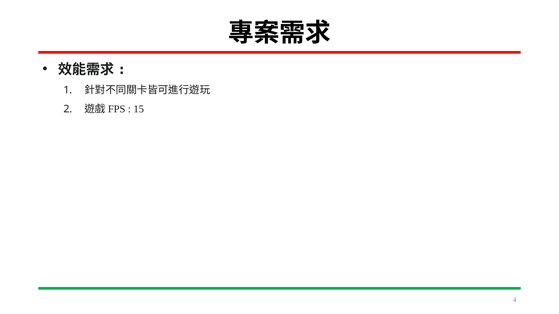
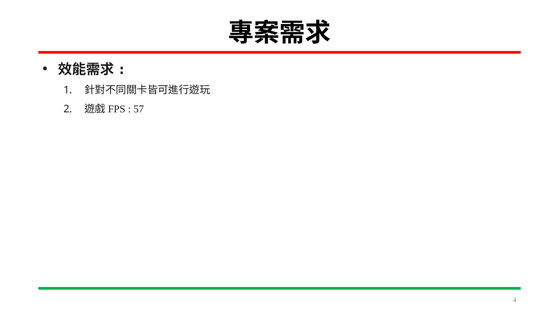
15: 15 -> 57 (139, 109)
